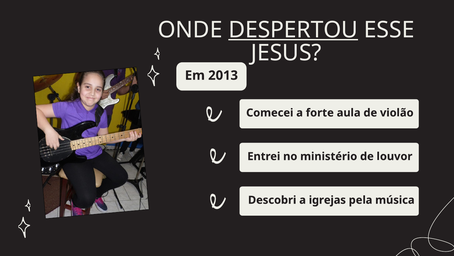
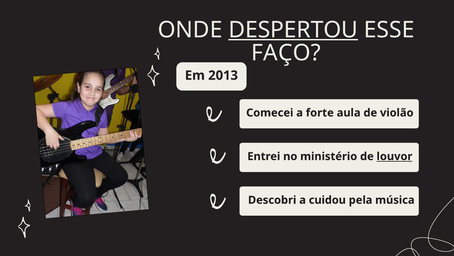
JESUS: JESUS -> FAÇO (286, 53)
louvor underline: none -> present (395, 156)
igrejas: igrejas -> cuidou (327, 200)
